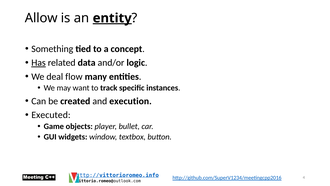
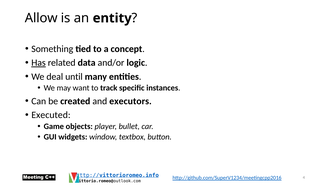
entity underline: present -> none (112, 18)
flow: flow -> until (74, 76)
execution: execution -> executors (130, 101)
